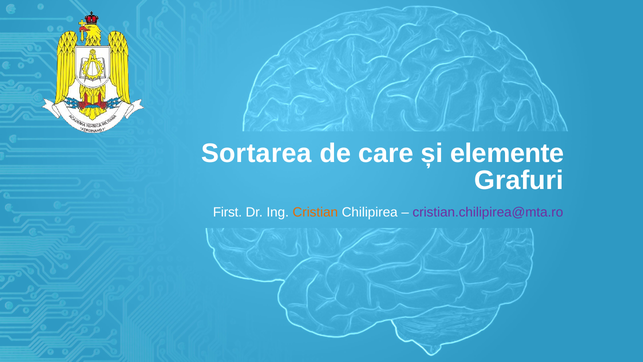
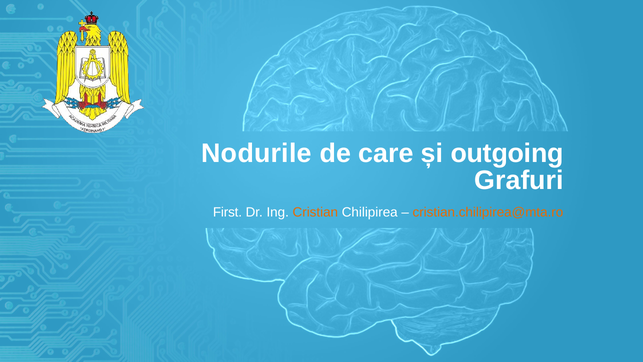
Sortarea: Sortarea -> Nodurile (256, 153)
elemente: elemente -> outgoing (507, 153)
cristian.chilipirea@mta.ro colour: purple -> orange (488, 212)
